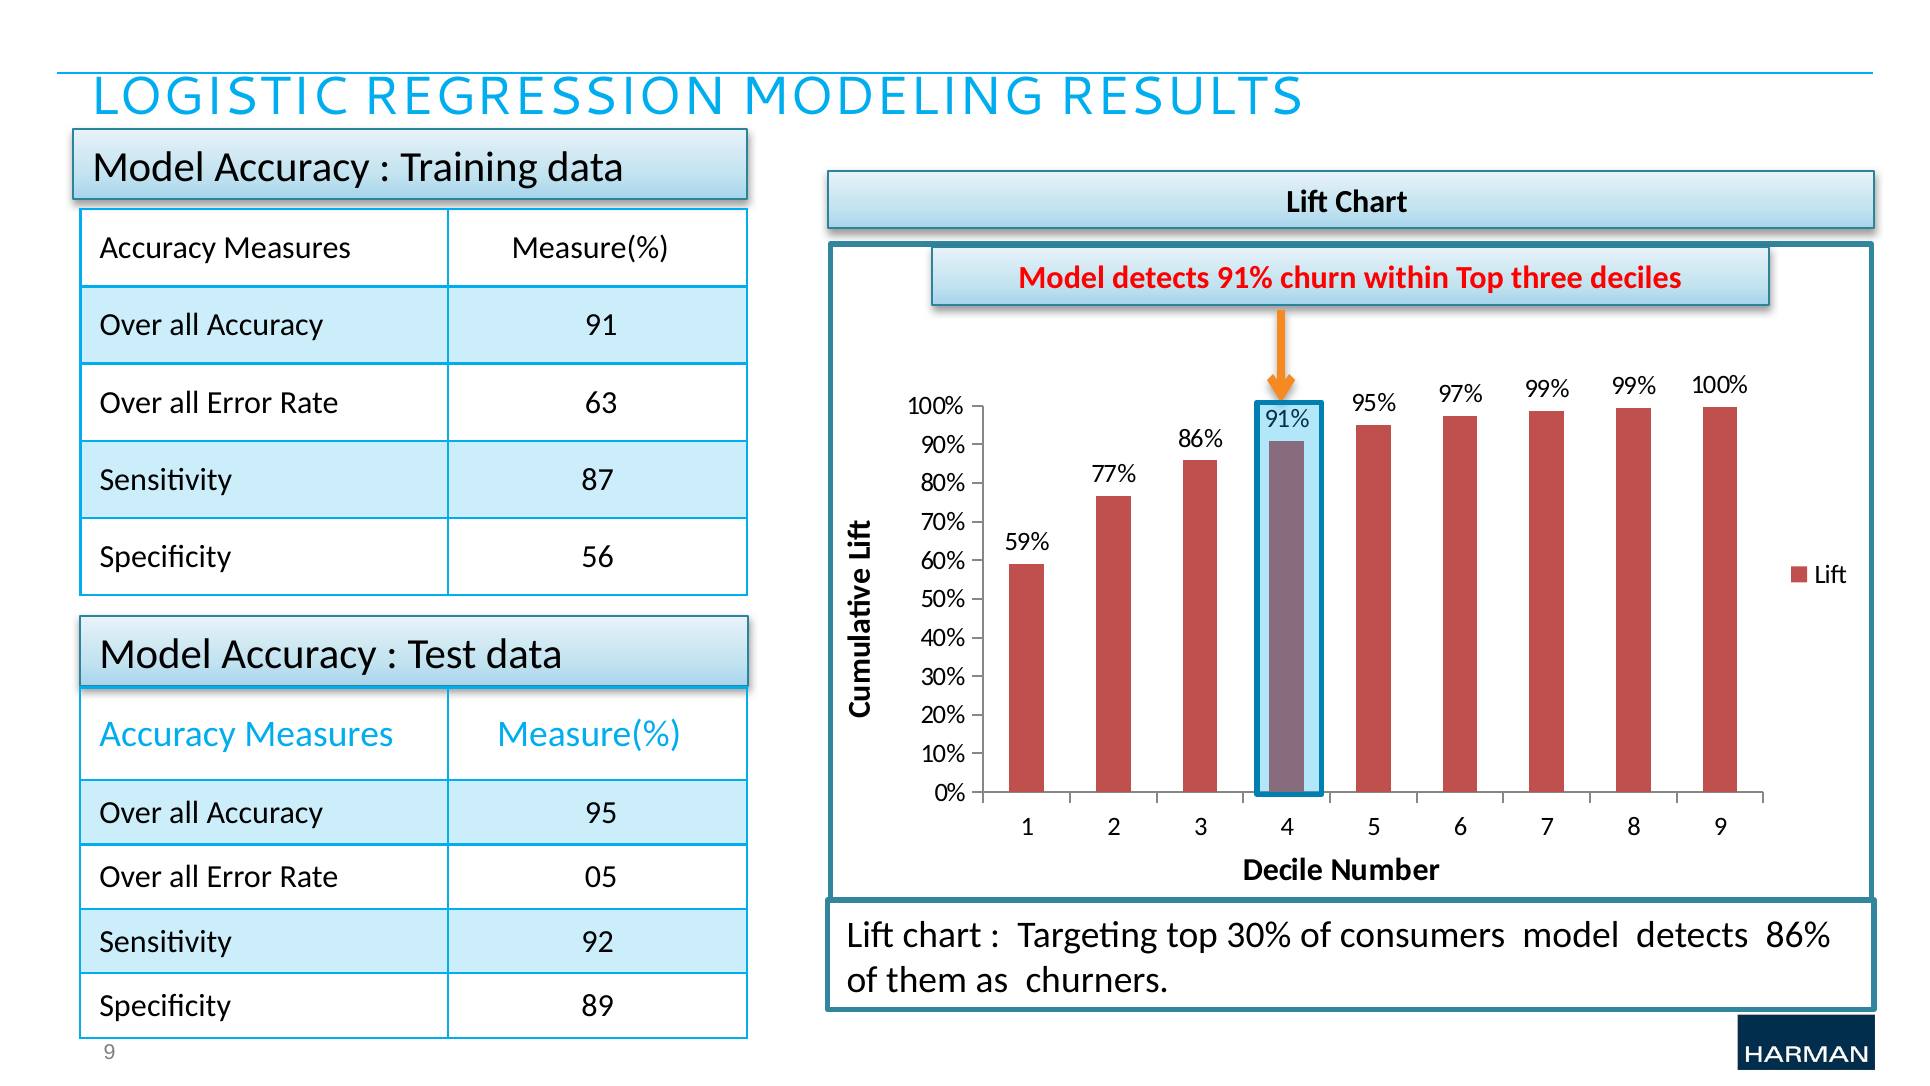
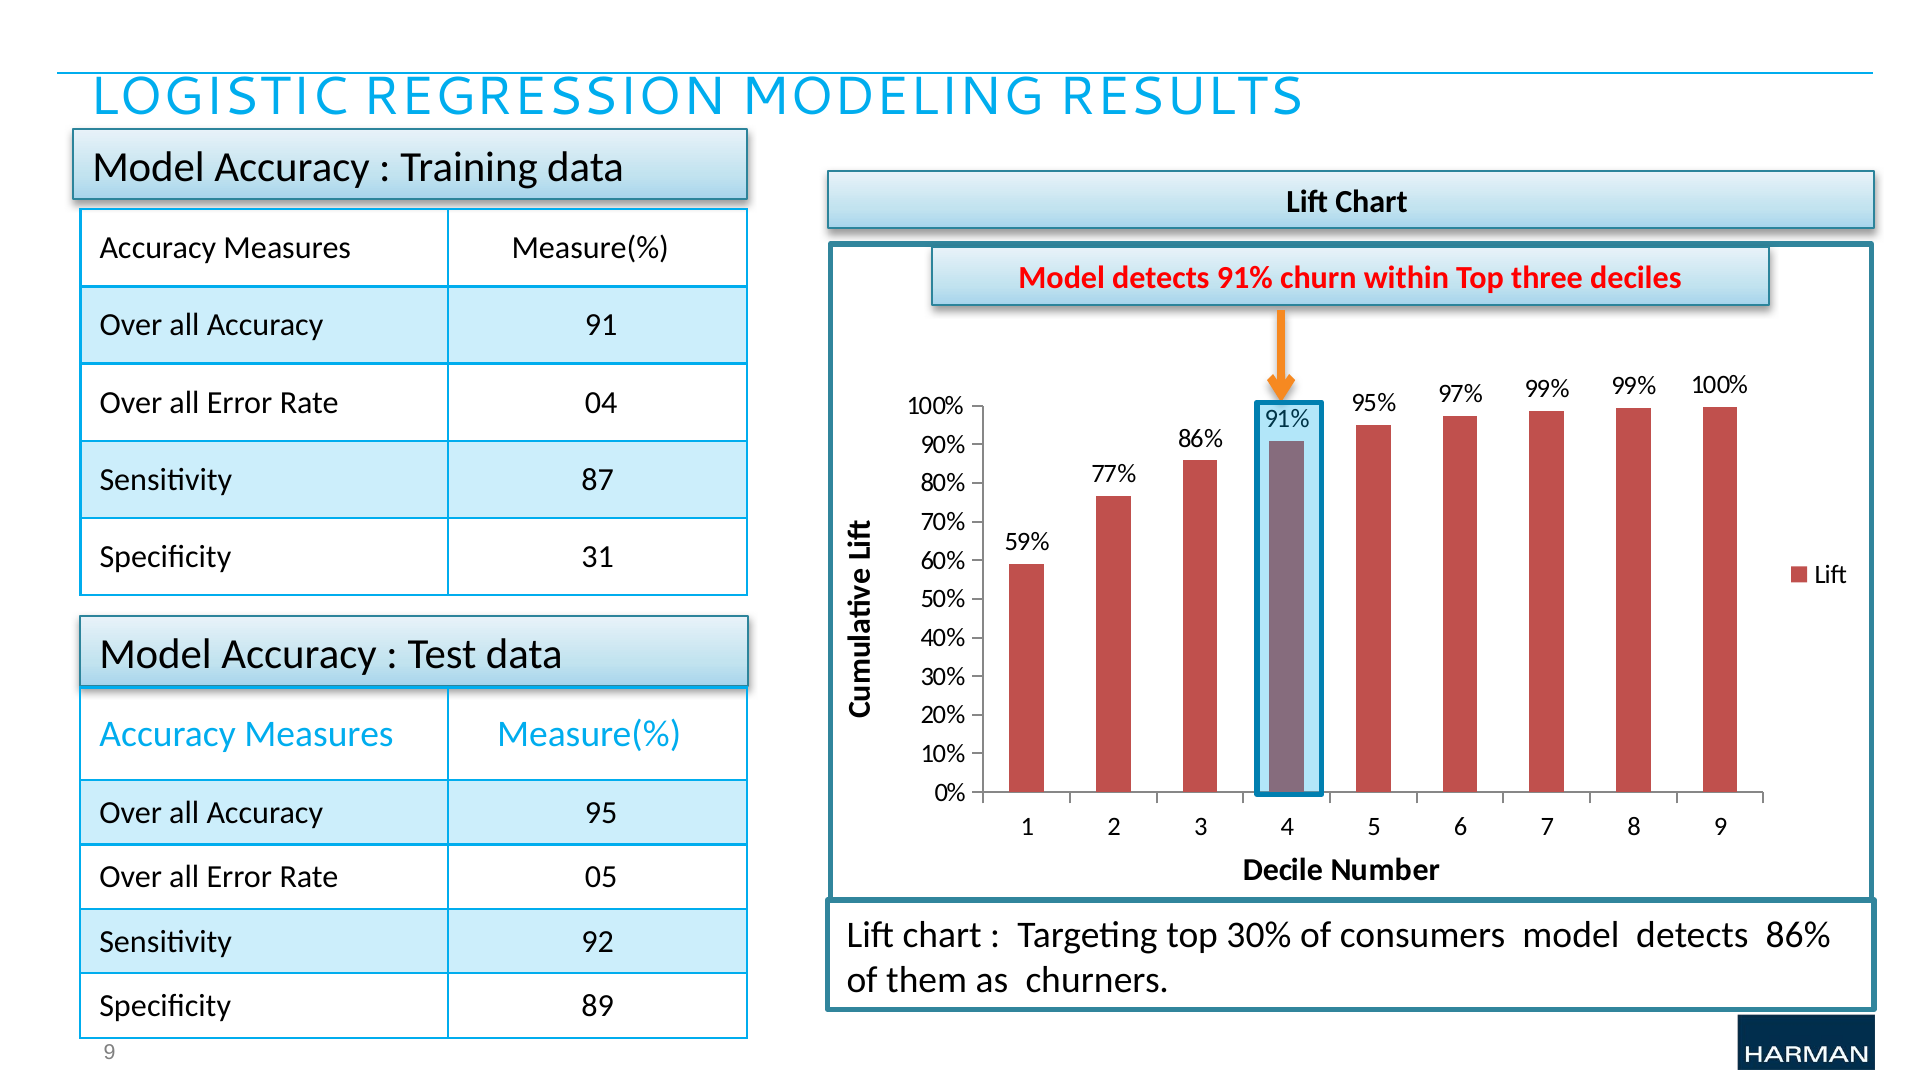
63: 63 -> 04 (601, 402)
56: 56 -> 31 (598, 557)
